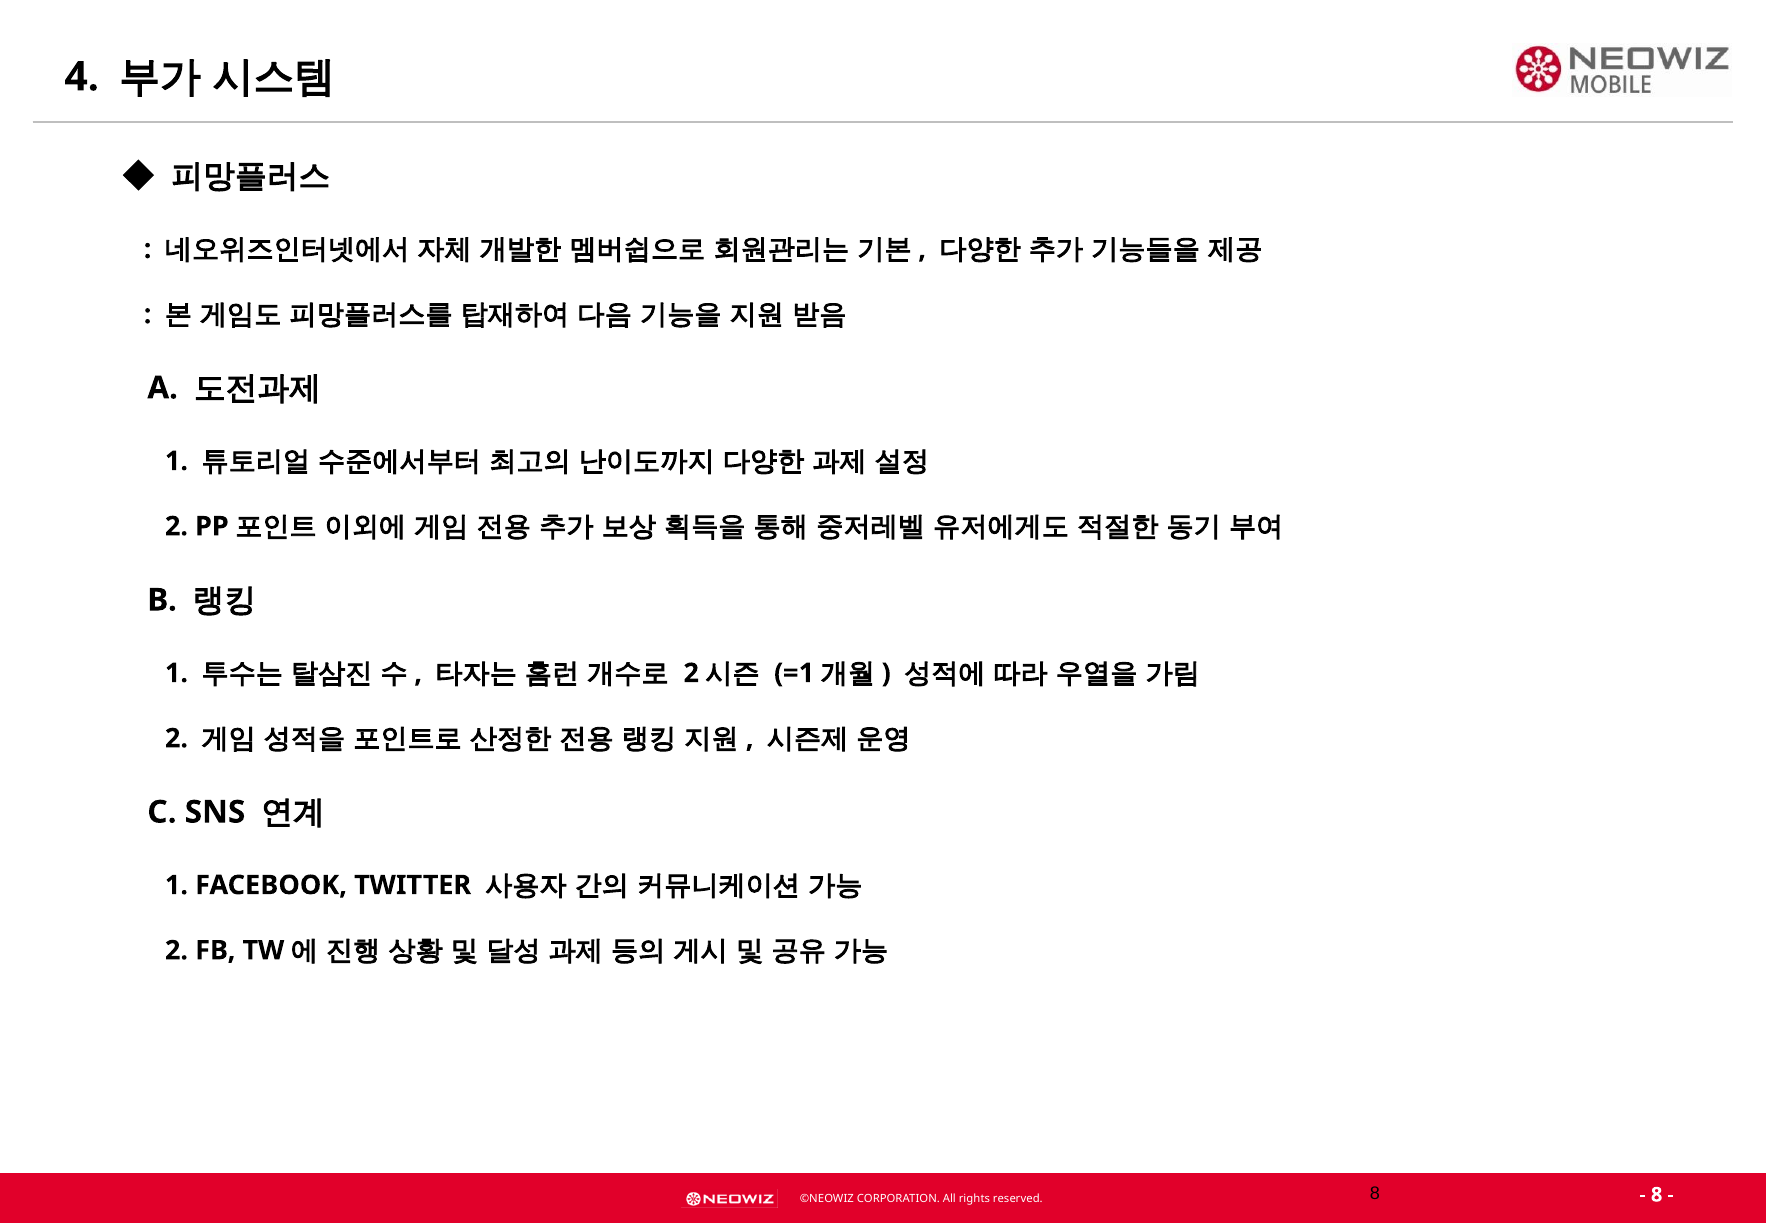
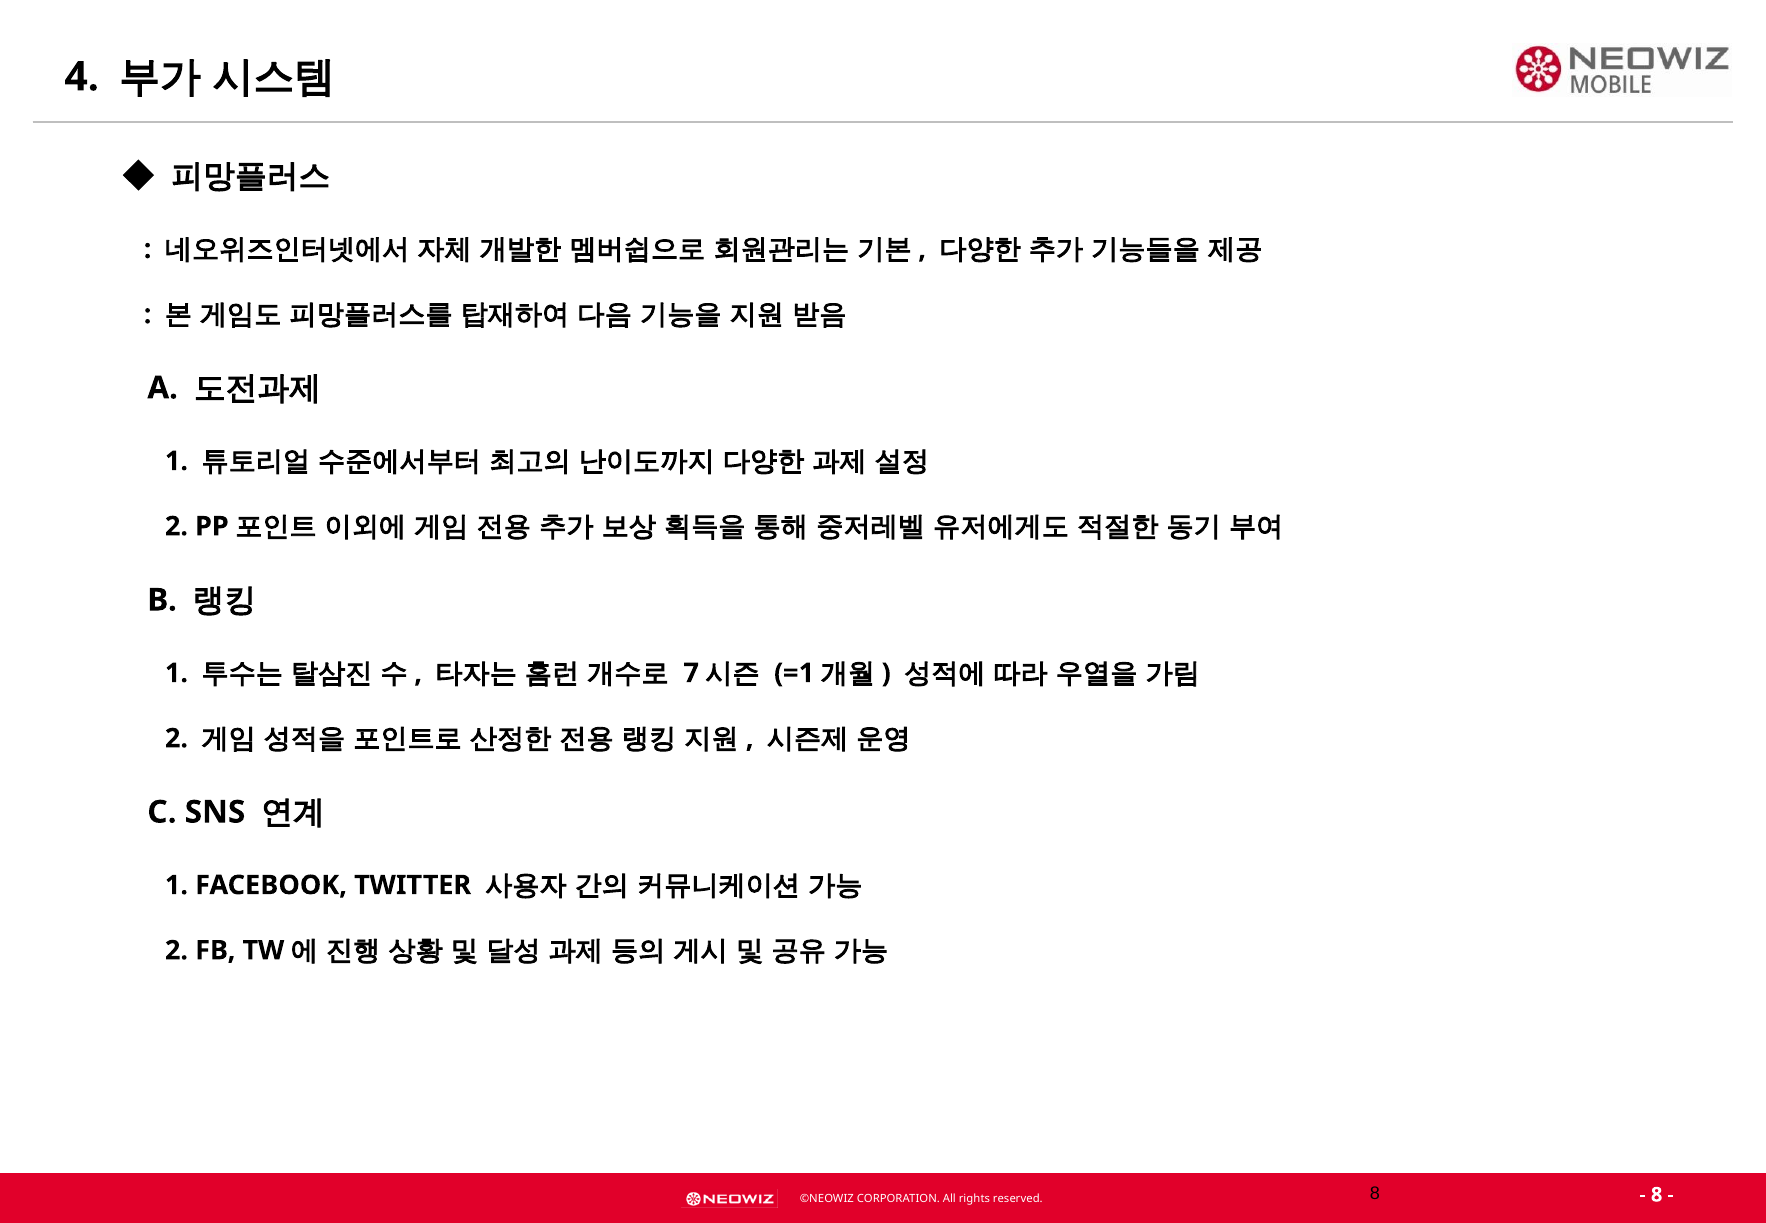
2: 2 -> 7 (691, 673)
